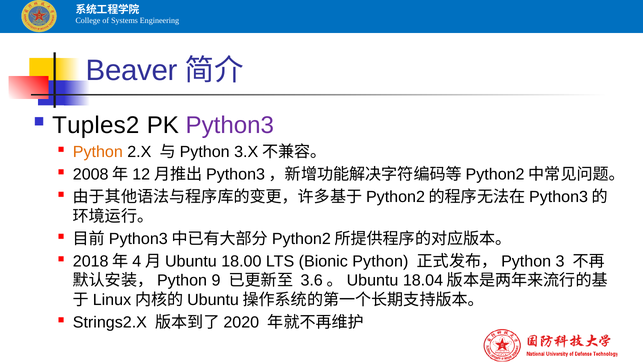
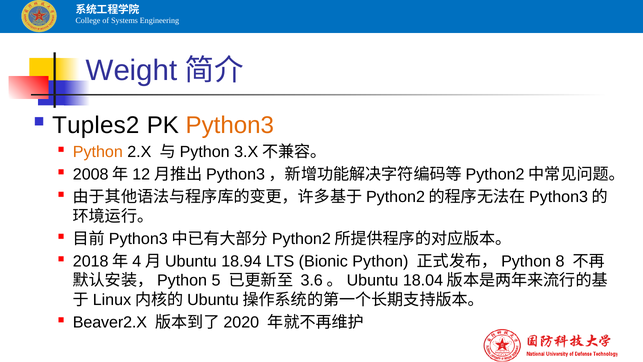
Beaver: Beaver -> Weight (132, 70)
Python3 colour: purple -> orange (230, 125)
18.00: 18.00 -> 18.94 (241, 261)
3: 3 -> 8 (560, 261)
9: 9 -> 5 (216, 280)
Strings2.X: Strings2.X -> Beaver2.X (110, 322)
